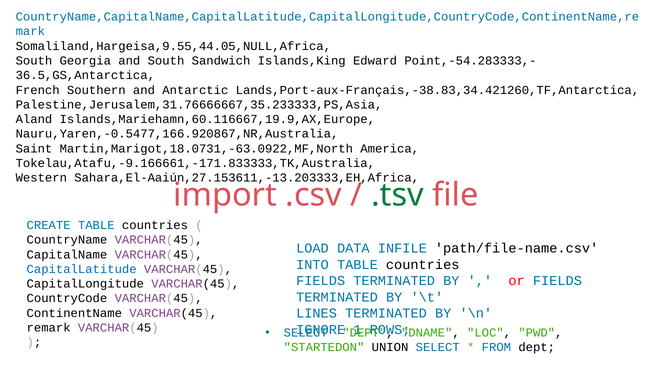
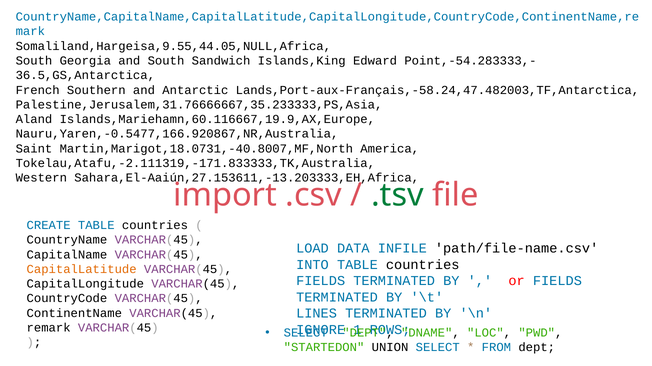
Lands,Port-aux-Français,-38.83,34.421260,TF,Antarctica: Lands,Port-aux-Français,-38.83,34.421260,TF,Antarctica -> Lands,Port-aux-Français,-58.24,47.482003,TF,Antarctica (437, 90)
Martin,Marigot,18.0731,-63.0922,MF,North: Martin,Marigot,18.0731,-63.0922,MF,North -> Martin,Marigot,18.0731,-40.8007,MF,North (206, 149)
Tokelau,Atafu,-9.166661,-171.833333,TK,Australia: Tokelau,Atafu,-9.166661,-171.833333,TK,Australia -> Tokelau,Atafu,-2.111319,-171.833333,TK,Australia (195, 164)
CapitalLatitude colour: blue -> orange (82, 270)
